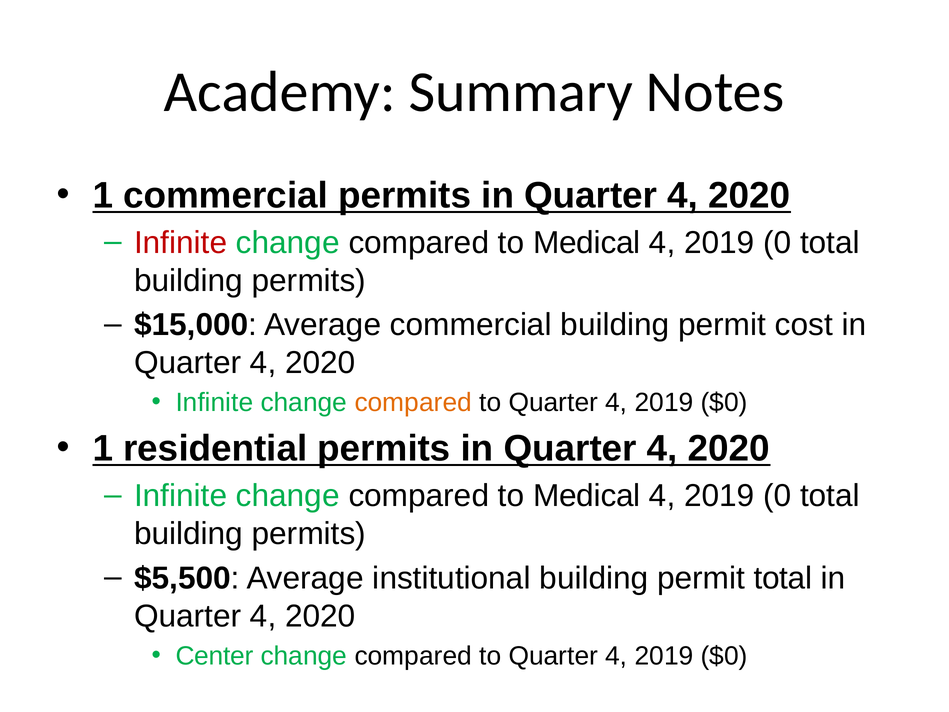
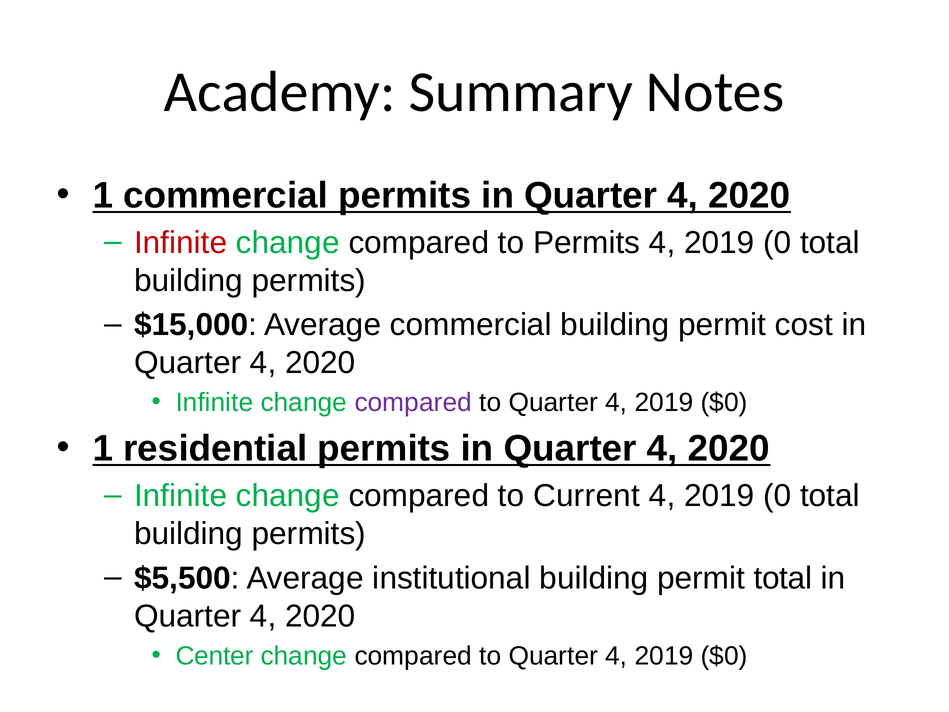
Medical: Medical -> Permits (587, 243)
compared colour: orange -> purple (413, 403)
Medical: Medical -> Current (587, 496)
